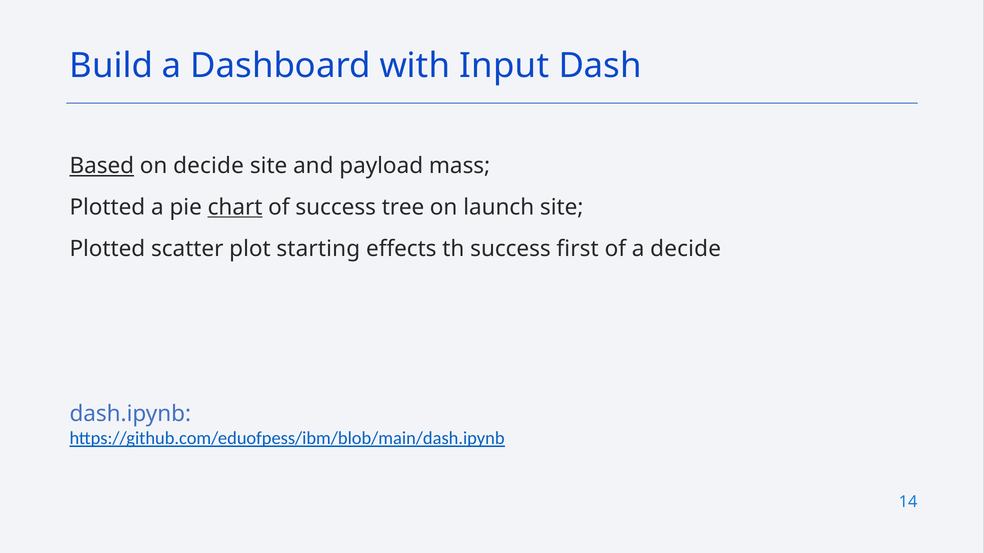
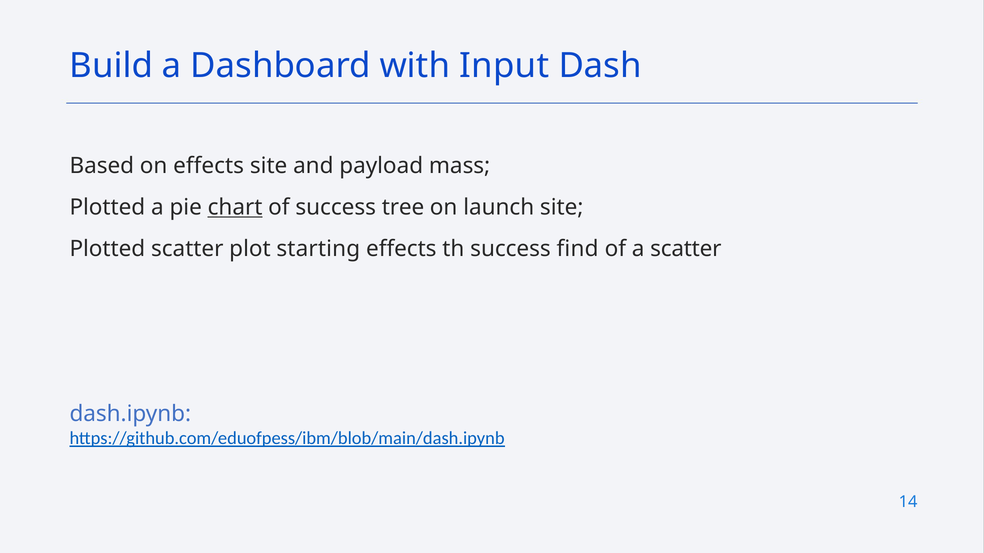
Based underline: present -> none (102, 166)
on decide: decide -> effects (209, 166)
first: first -> find (578, 249)
a decide: decide -> scatter (686, 249)
